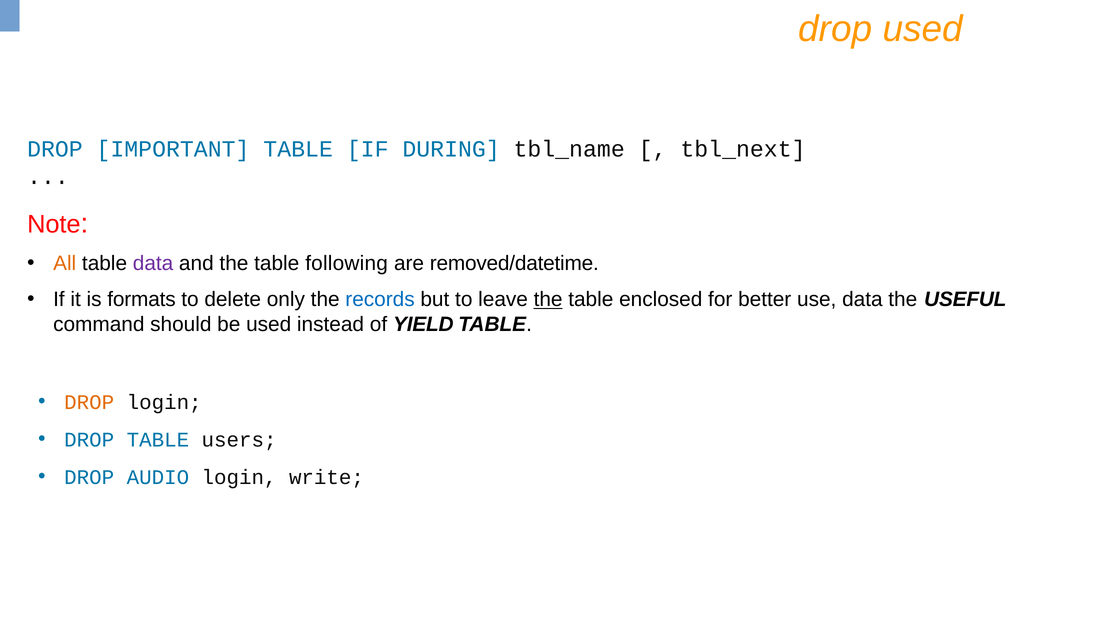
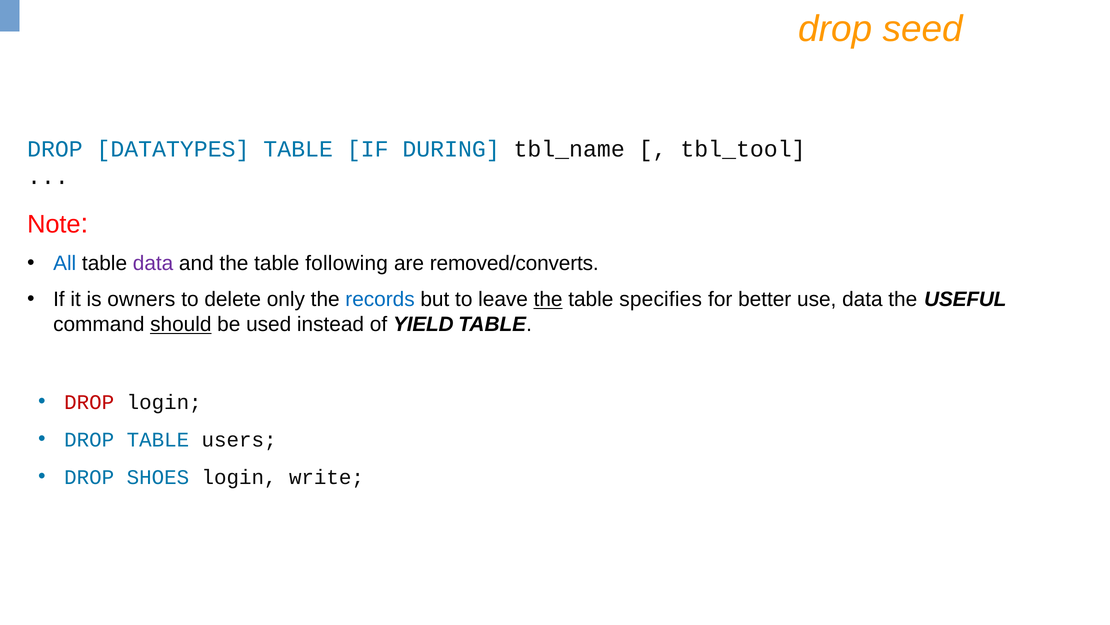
drop used: used -> seed (923, 29)
IMPORTANT: IMPORTANT -> DATATYPES (173, 149)
tbl_next: tbl_next -> tbl_tool (743, 149)
All colour: orange -> blue (65, 263)
removed/datetime: removed/datetime -> removed/converts (514, 263)
formats: formats -> owners (141, 299)
enclosed: enclosed -> specifies (661, 299)
should underline: none -> present (181, 324)
DROP colour: orange -> red (89, 402)
AUDIO: AUDIO -> SHOES (158, 477)
